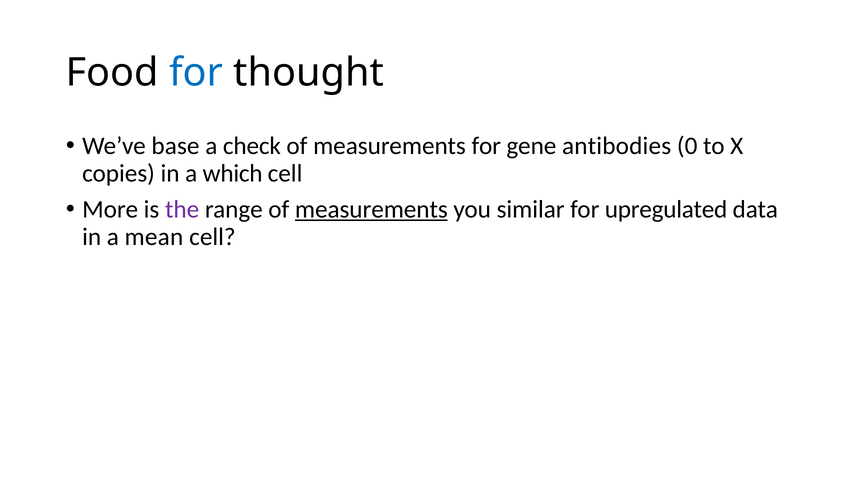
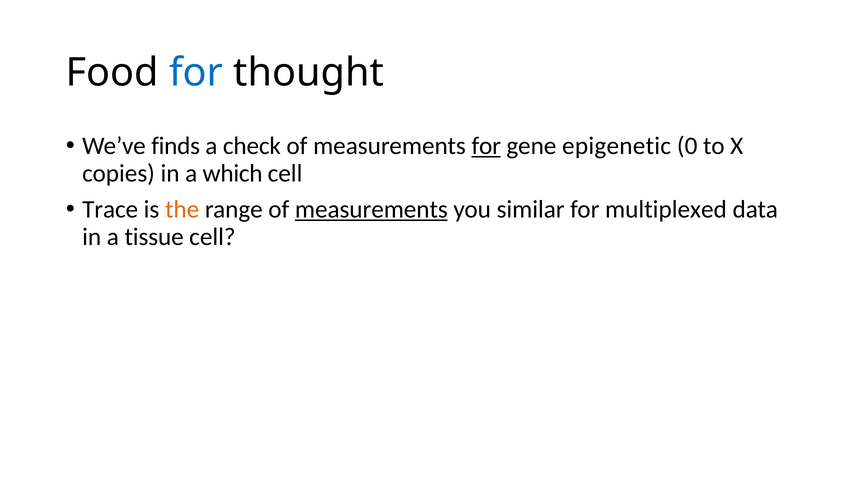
base: base -> finds (176, 146)
for underline: none -> present (486, 146)
antibodies: antibodies -> epigenetic (617, 146)
More: More -> Trace (110, 210)
the colour: purple -> orange (182, 210)
upregulated: upregulated -> multiplexed (666, 210)
mean: mean -> tissue (154, 237)
